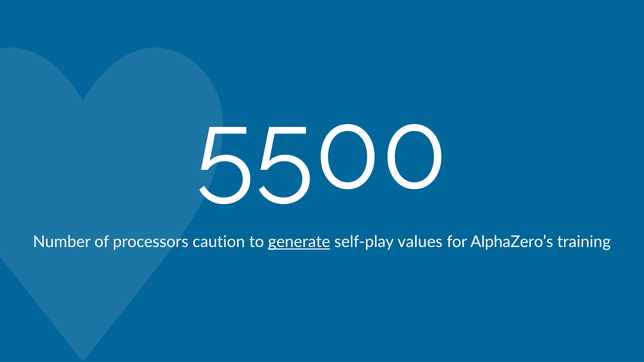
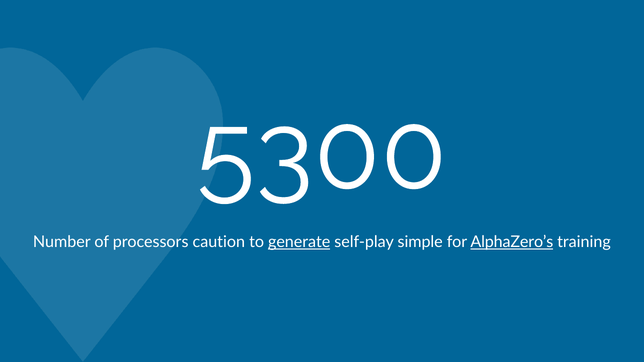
5500: 5500 -> 5300 (321, 153)
values: values -> simple (420, 242)
AlphaZero’s underline: none -> present (512, 242)
